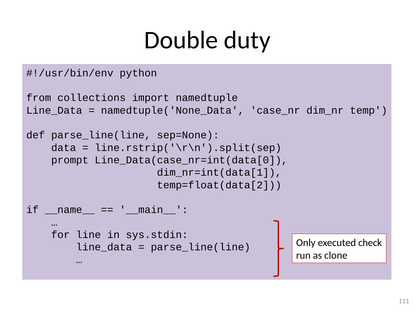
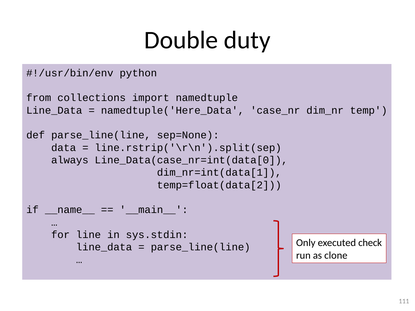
namedtuple('None_Data: namedtuple('None_Data -> namedtuple('Here_Data (173, 110)
prompt: prompt -> always (70, 160)
